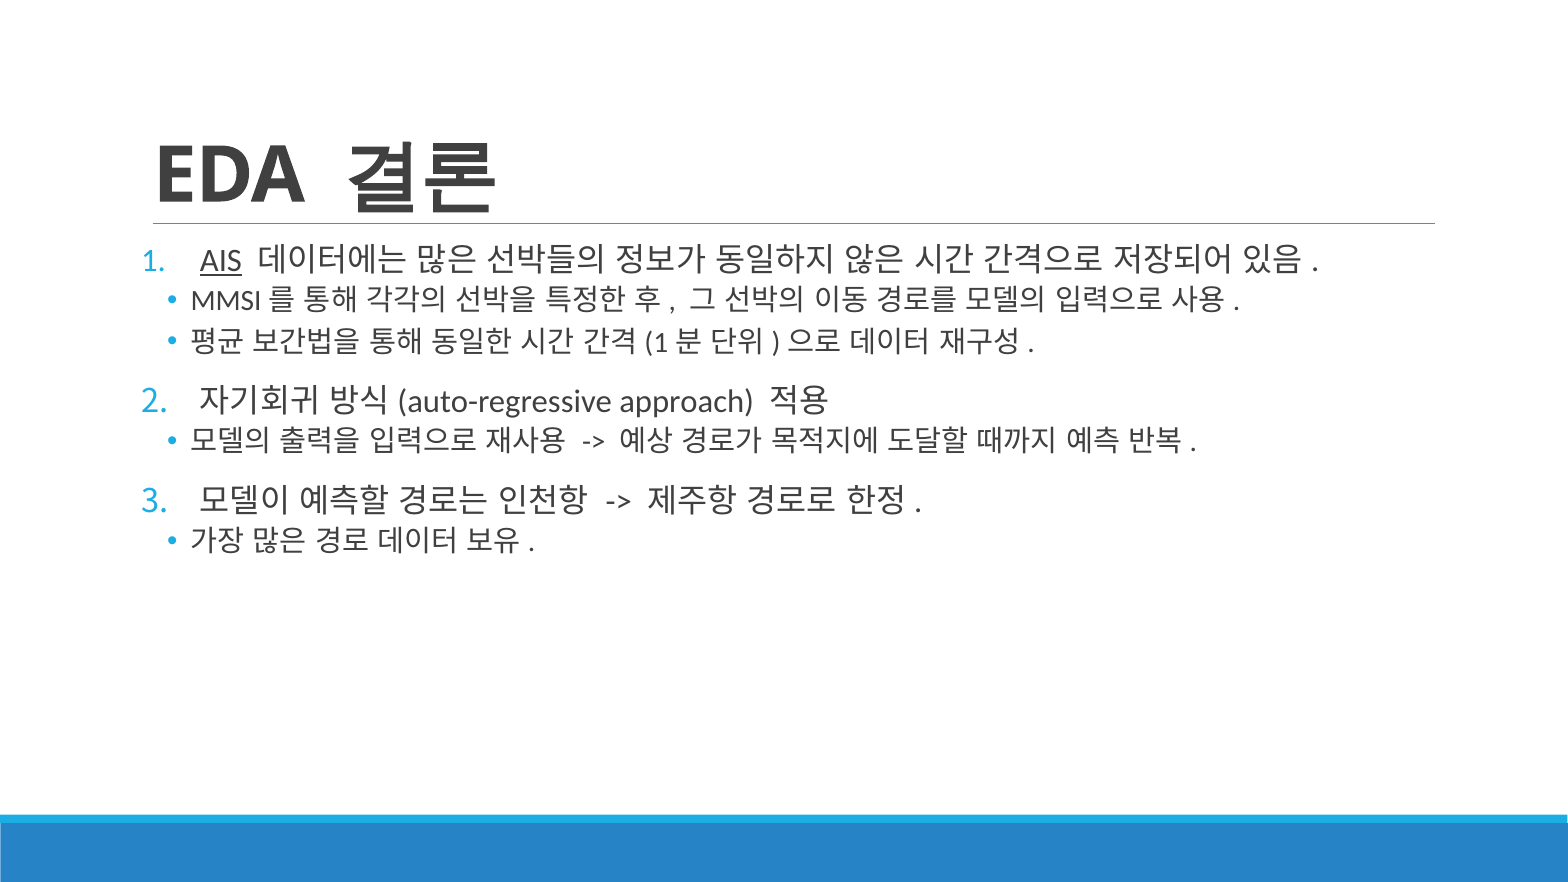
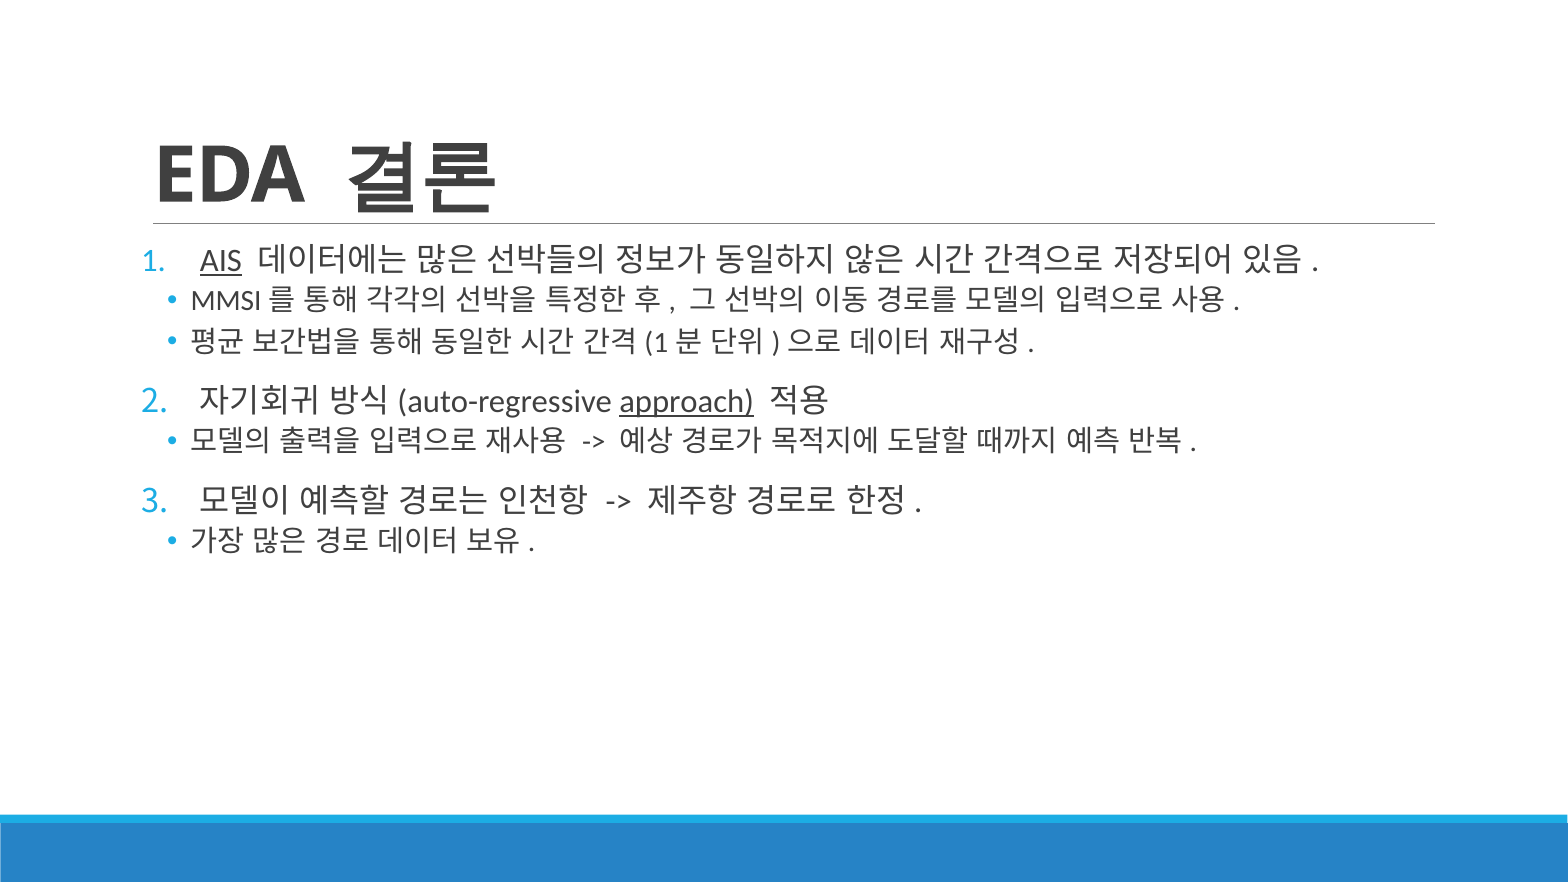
approach underline: none -> present (687, 402)
